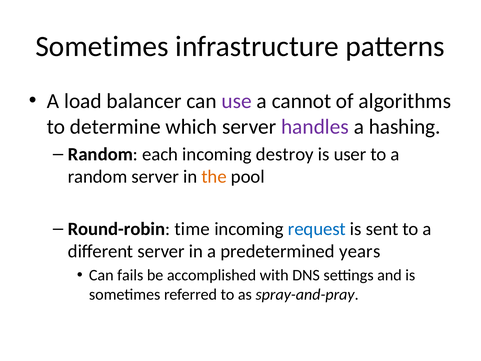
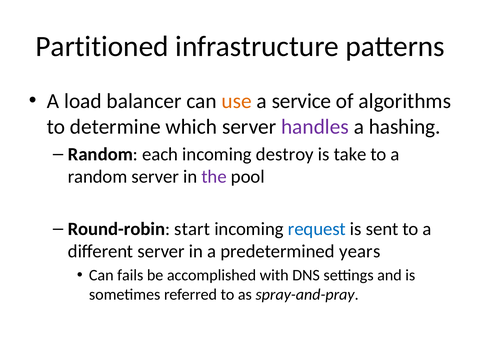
Sometimes: Sometimes -> Partitioned (102, 47)
use colour: purple -> orange (237, 101)
cannot: cannot -> service (301, 101)
user: user -> take (350, 154)
the colour: orange -> purple (214, 177)
time: time -> start (192, 229)
